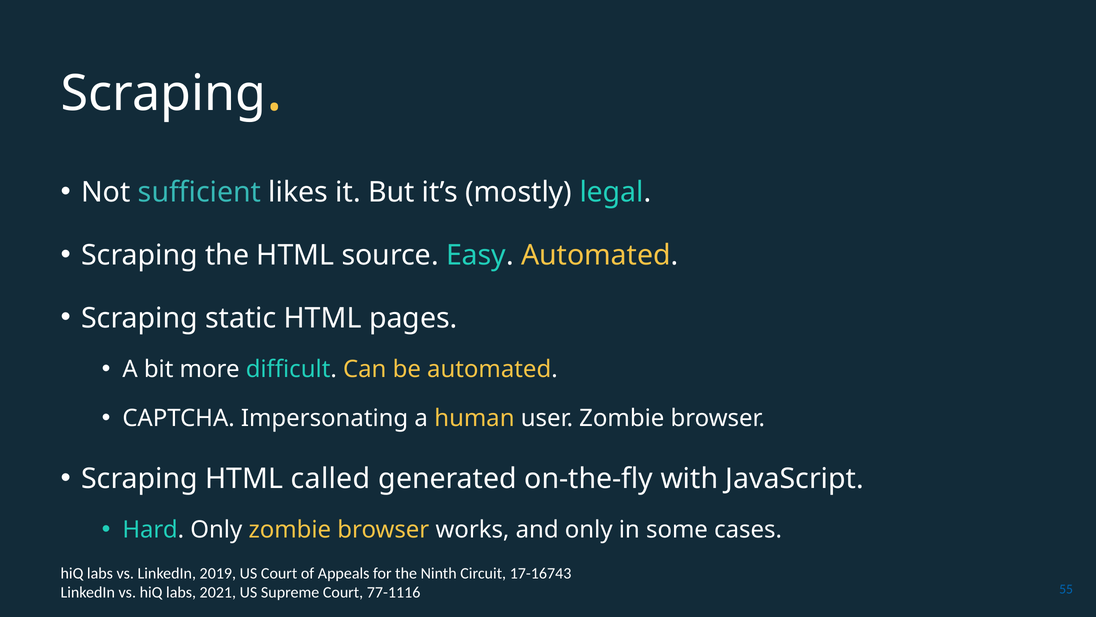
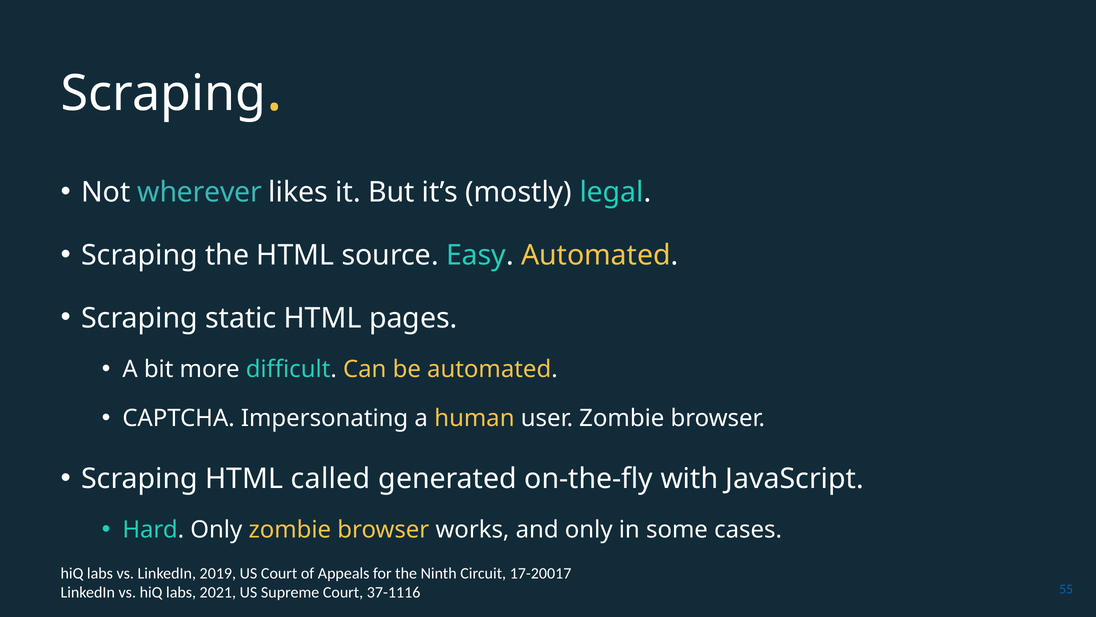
sufficient: sufficient -> wherever (200, 192)
17-16743: 17-16743 -> 17-20017 (541, 573)
77-1116: 77-1116 -> 37-1116 (394, 592)
